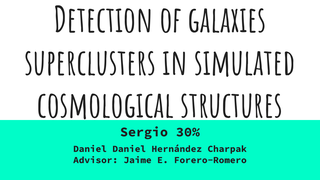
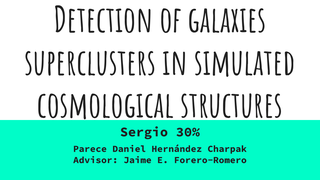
Daniel: Daniel -> Parece (90, 149)
